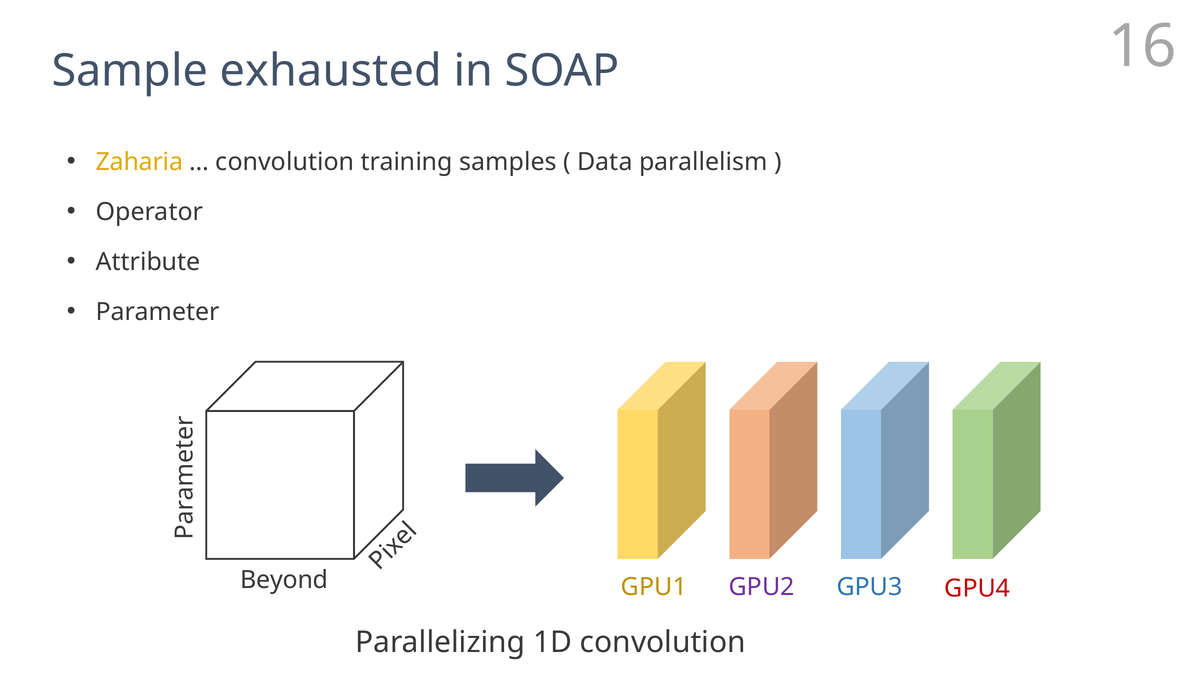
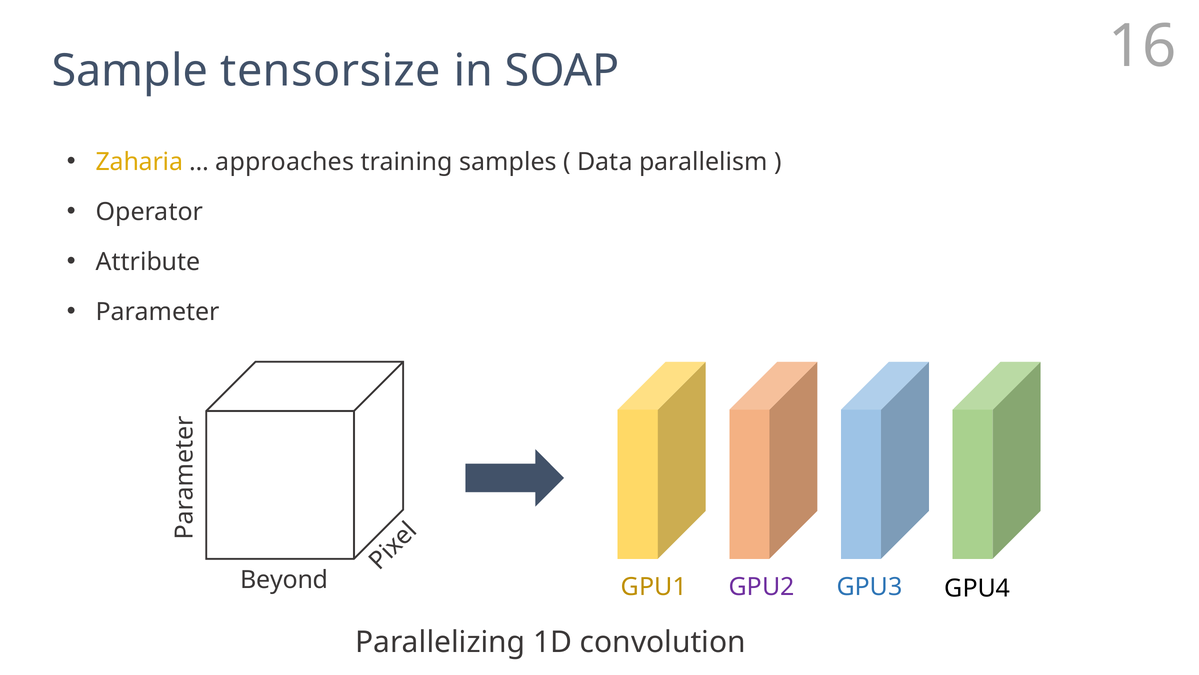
exhausted: exhausted -> tensorsize (331, 71)
convolution: convolution -> approaches (285, 162)
GPU4 colour: red -> black (977, 588)
